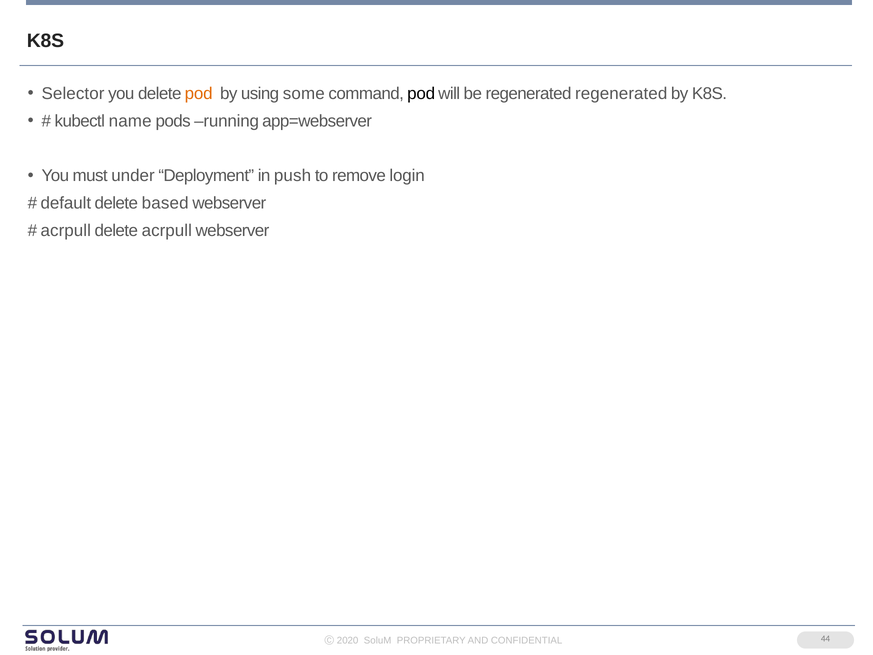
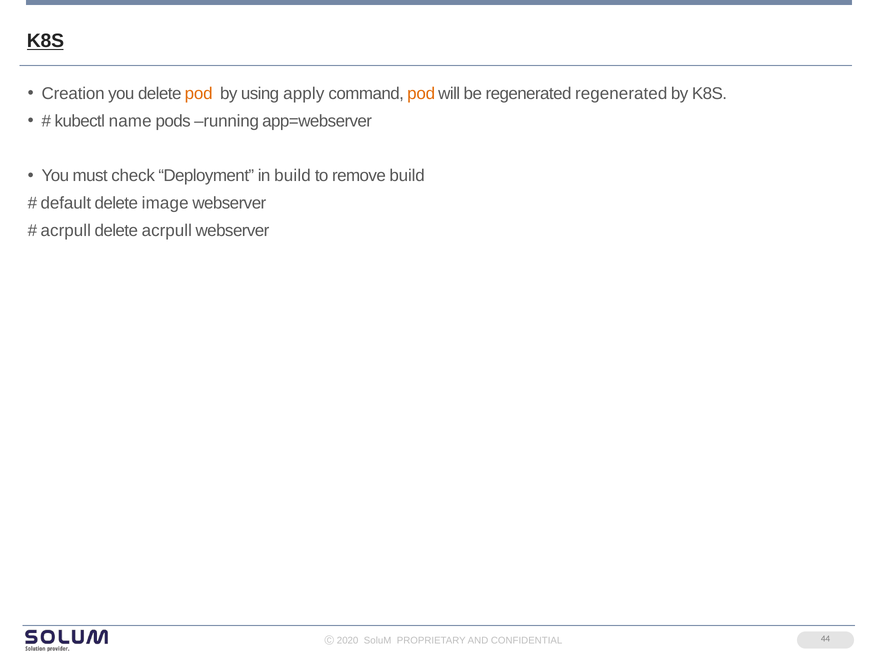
K8S underline: none -> present (45, 41)
Selector: Selector -> Creation (73, 93)
some: some -> apply (304, 93)
pod colour: black -> orange (421, 93)
under: under -> check (133, 176)
in push: push -> build (292, 176)
remove login: login -> build (407, 176)
based: based -> image (165, 203)
